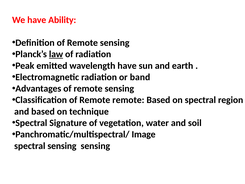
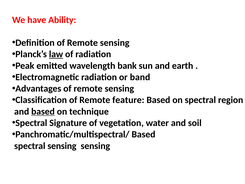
wavelength have: have -> bank (127, 66)
Remote remote: remote -> feature (128, 100)
based underline: none -> present (43, 111)
Panchromatic/multispectral/ Image: Image -> Based (144, 134)
